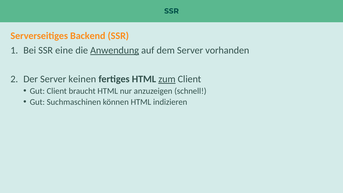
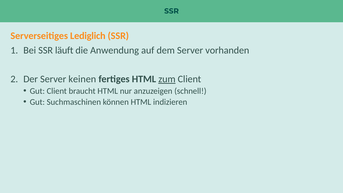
Backend: Backend -> Lediglich (88, 36)
eine: eine -> läuft (64, 50)
Anwendung underline: present -> none (115, 50)
